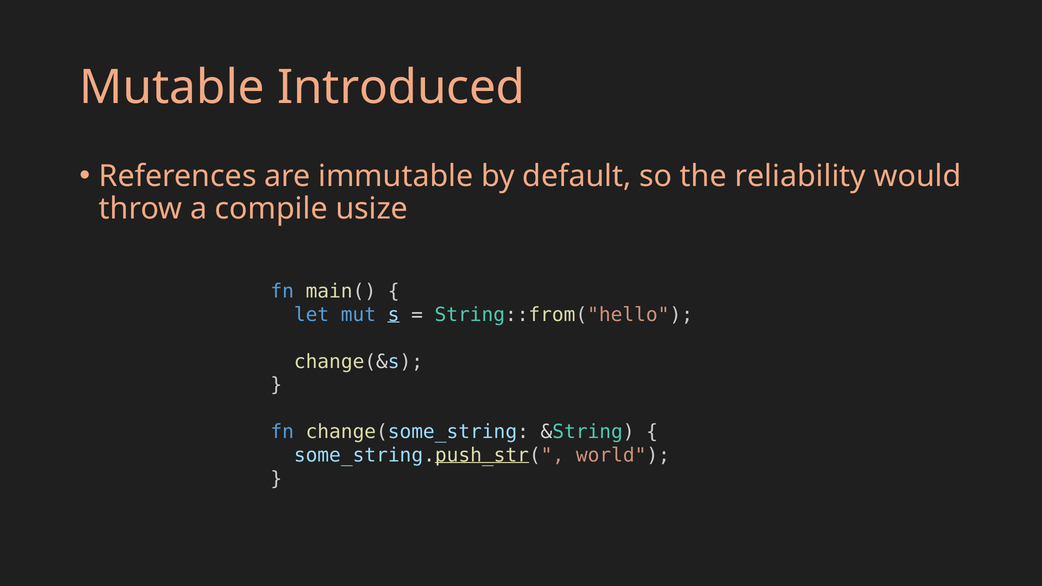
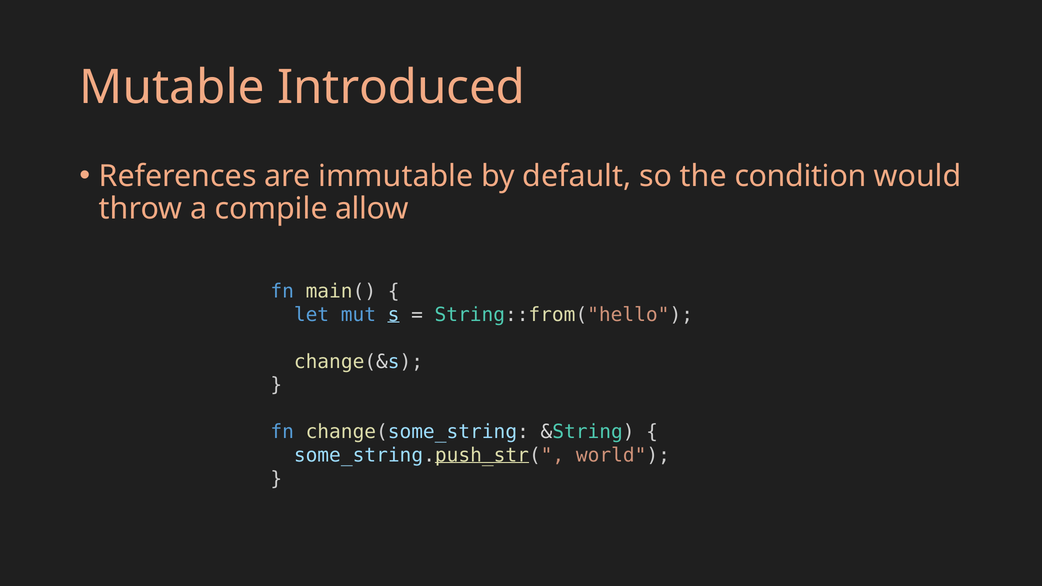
reliability: reliability -> condition (800, 176)
usize: usize -> allow (372, 209)
